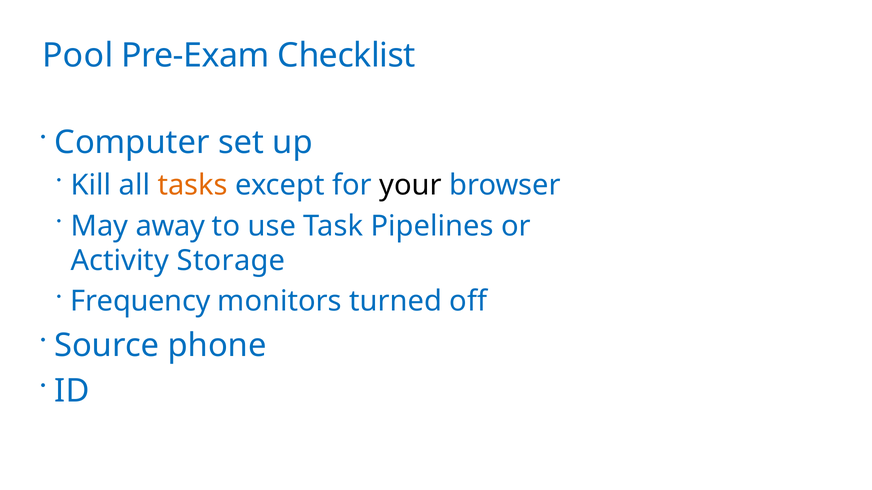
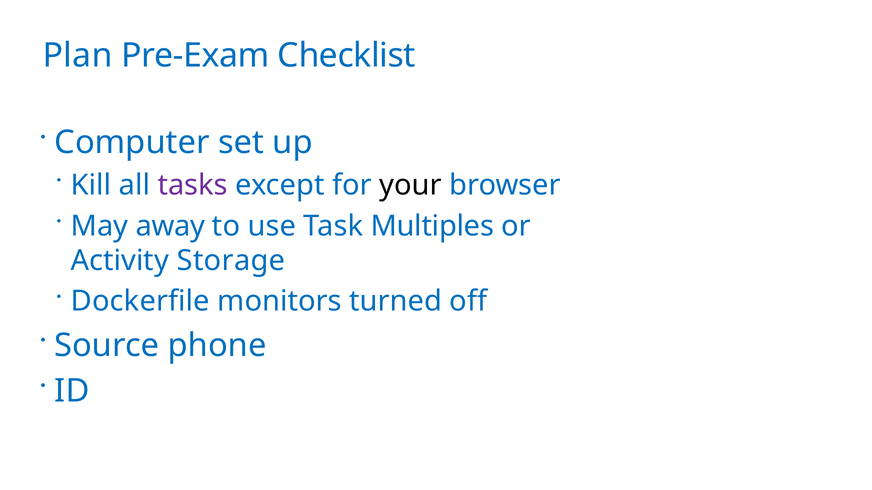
Pool: Pool -> Plan (78, 55)
tasks colour: orange -> purple (193, 185)
Pipelines: Pipelines -> Multiples (432, 226)
Frequency: Frequency -> Dockerfile (140, 302)
